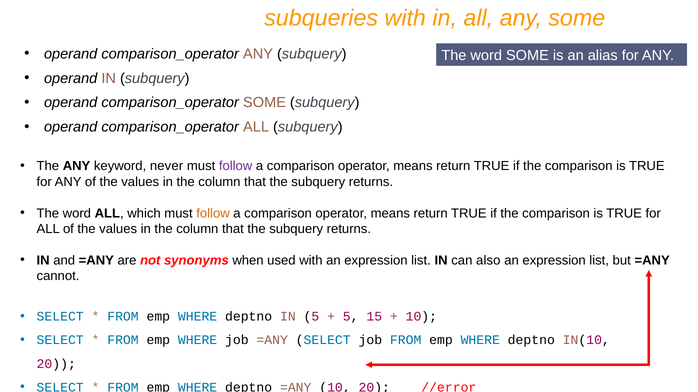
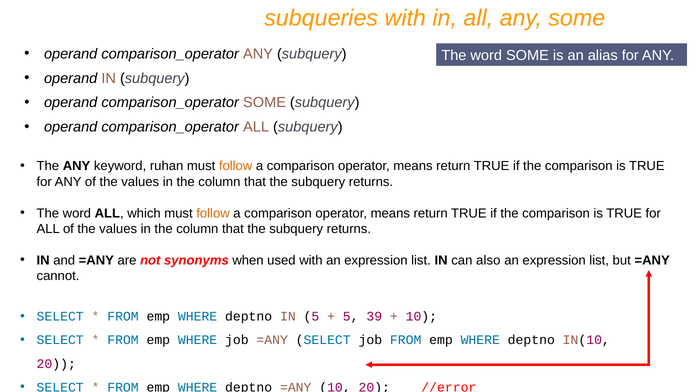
never: never -> ruhan (167, 166)
follow colour: purple -> orange (236, 166)
15: 15 -> 39 (374, 317)
